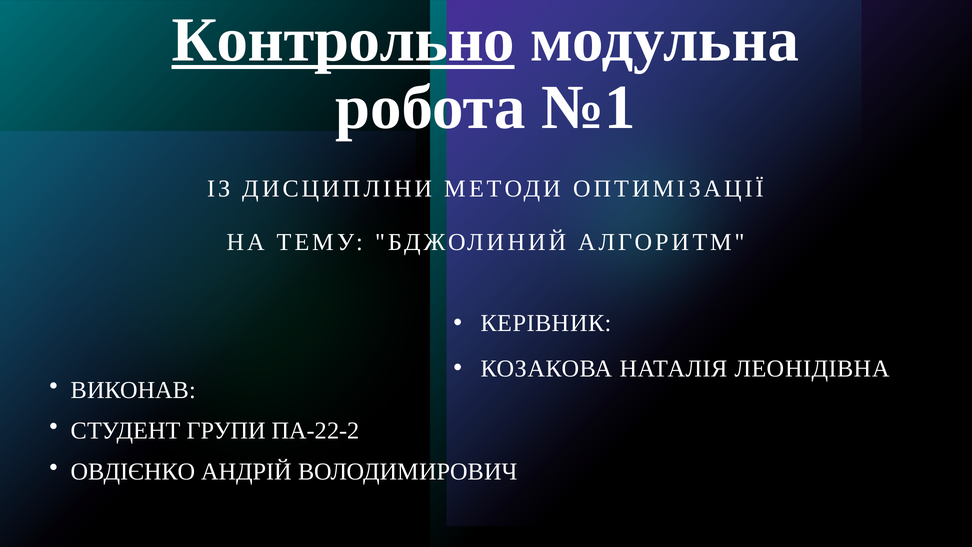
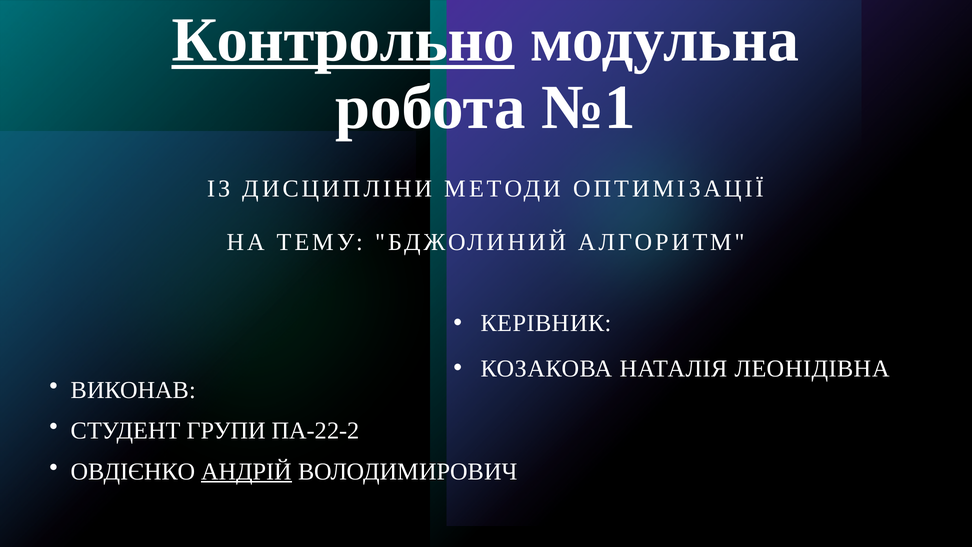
АНДРІЙ underline: none -> present (247, 471)
